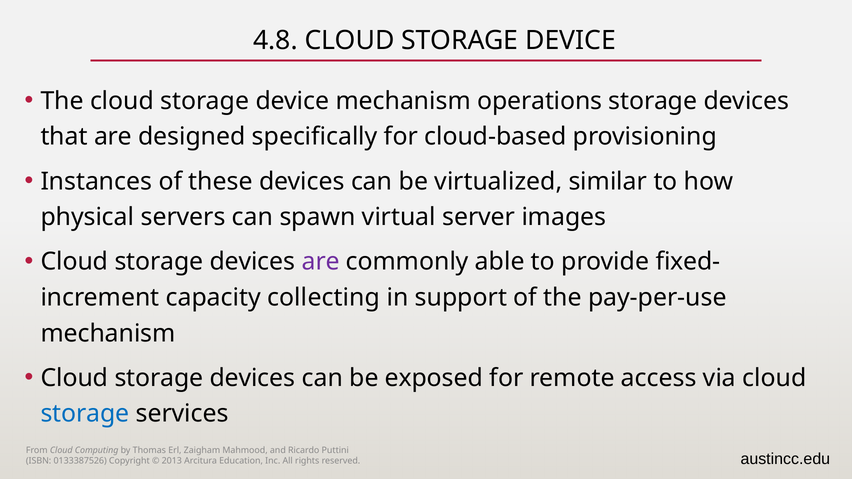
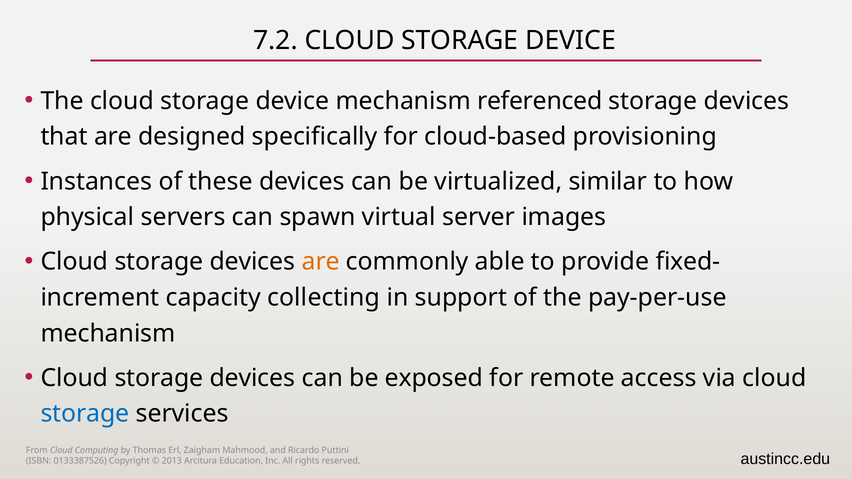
4.8: 4.8 -> 7.2 (275, 41)
operations: operations -> referenced (540, 101)
are colour: purple -> orange (321, 262)
